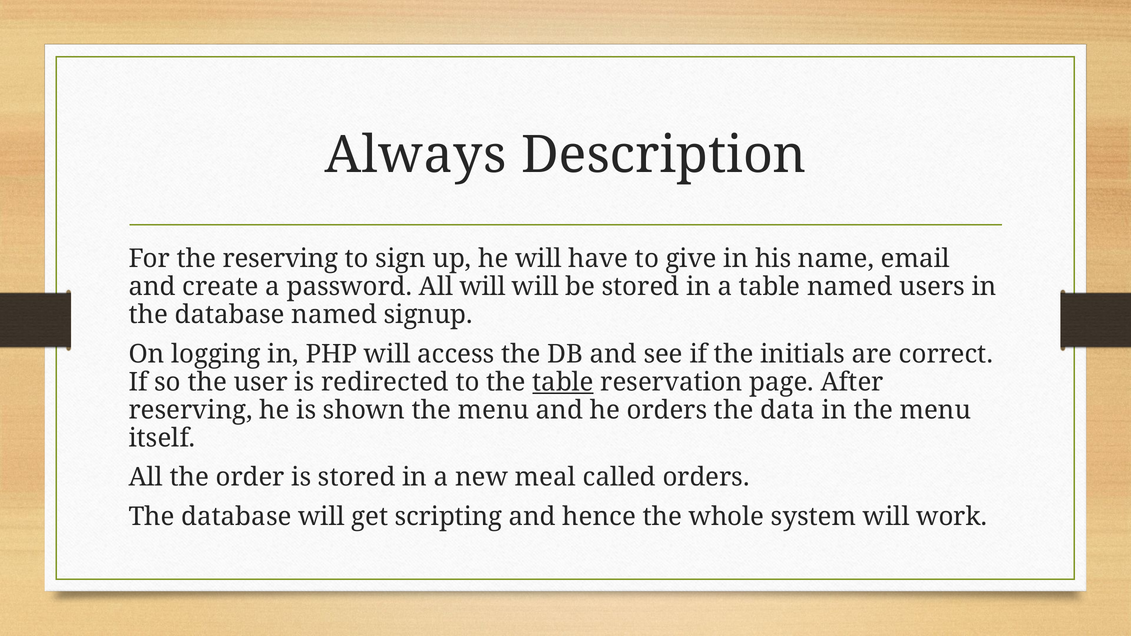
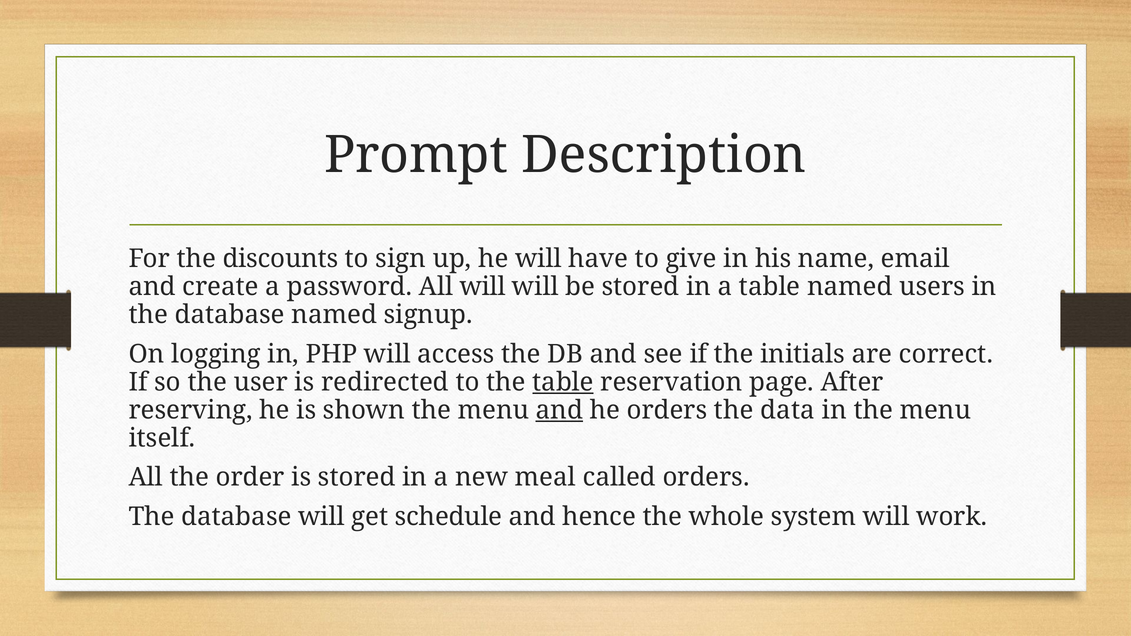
Always: Always -> Prompt (416, 155)
the reserving: reserving -> discounts (280, 259)
and underline: none -> present (559, 410)
scripting: scripting -> schedule (449, 517)
